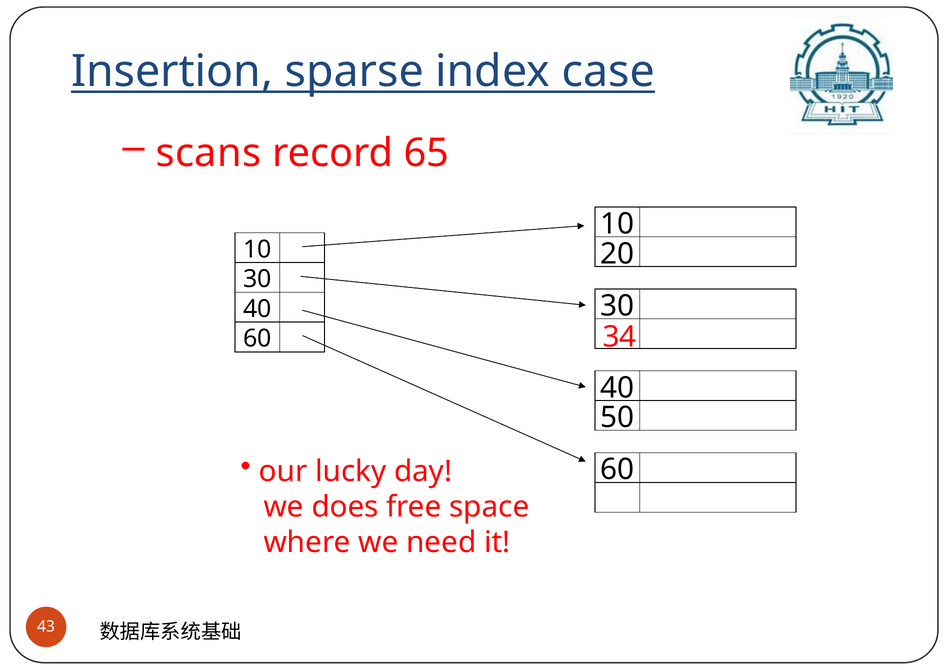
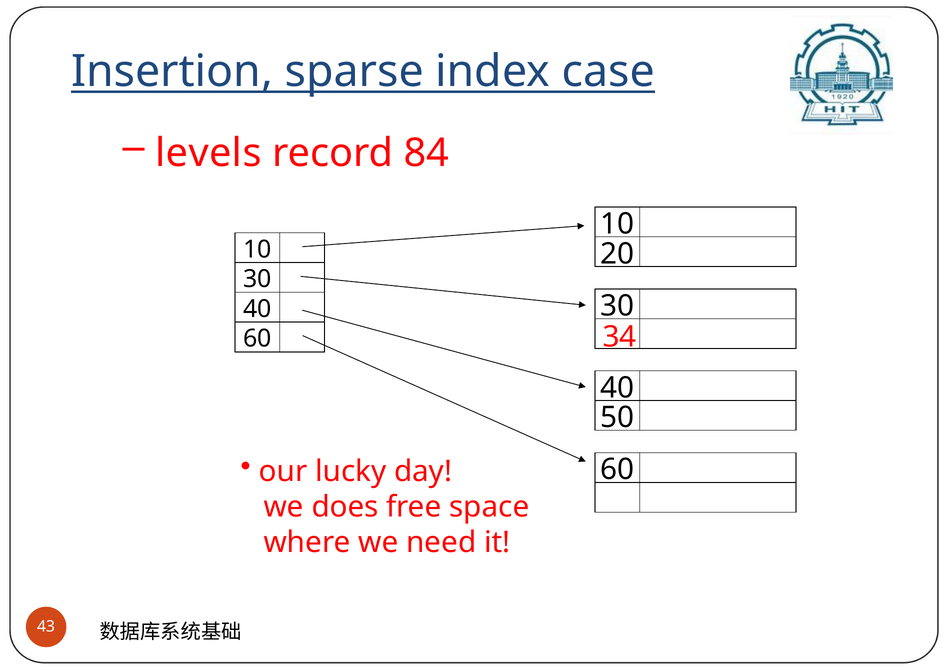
scans: scans -> levels (208, 153)
65: 65 -> 84 (426, 153)
